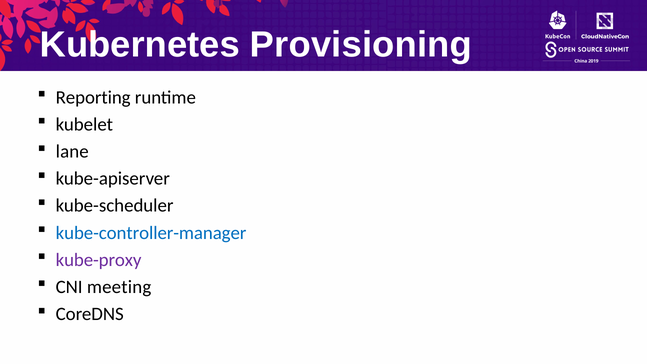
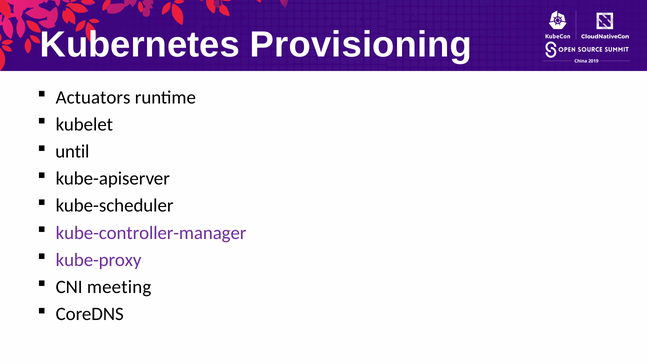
Reporting: Reporting -> Actuators (93, 97)
lane: lane -> until (72, 152)
kube-controller-manager colour: blue -> purple (151, 233)
